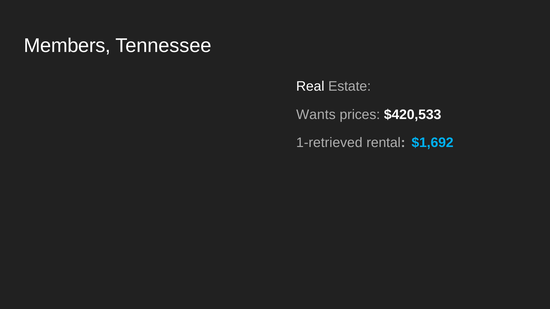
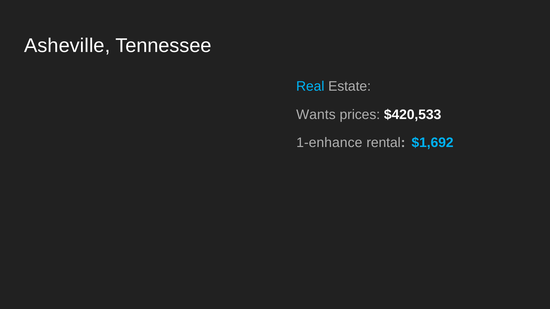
Members: Members -> Asheville (67, 46)
Real colour: white -> light blue (310, 86)
1-retrieved: 1-retrieved -> 1-enhance (329, 143)
